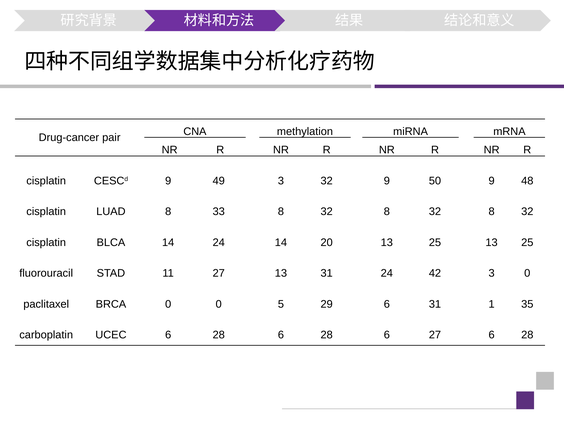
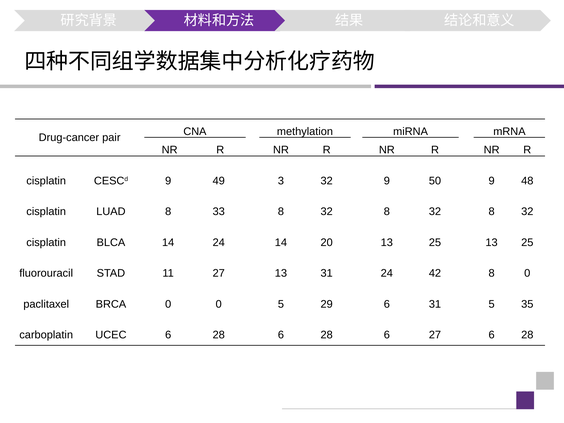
42 3: 3 -> 8 (492, 273)
31 1: 1 -> 5 (492, 304)
